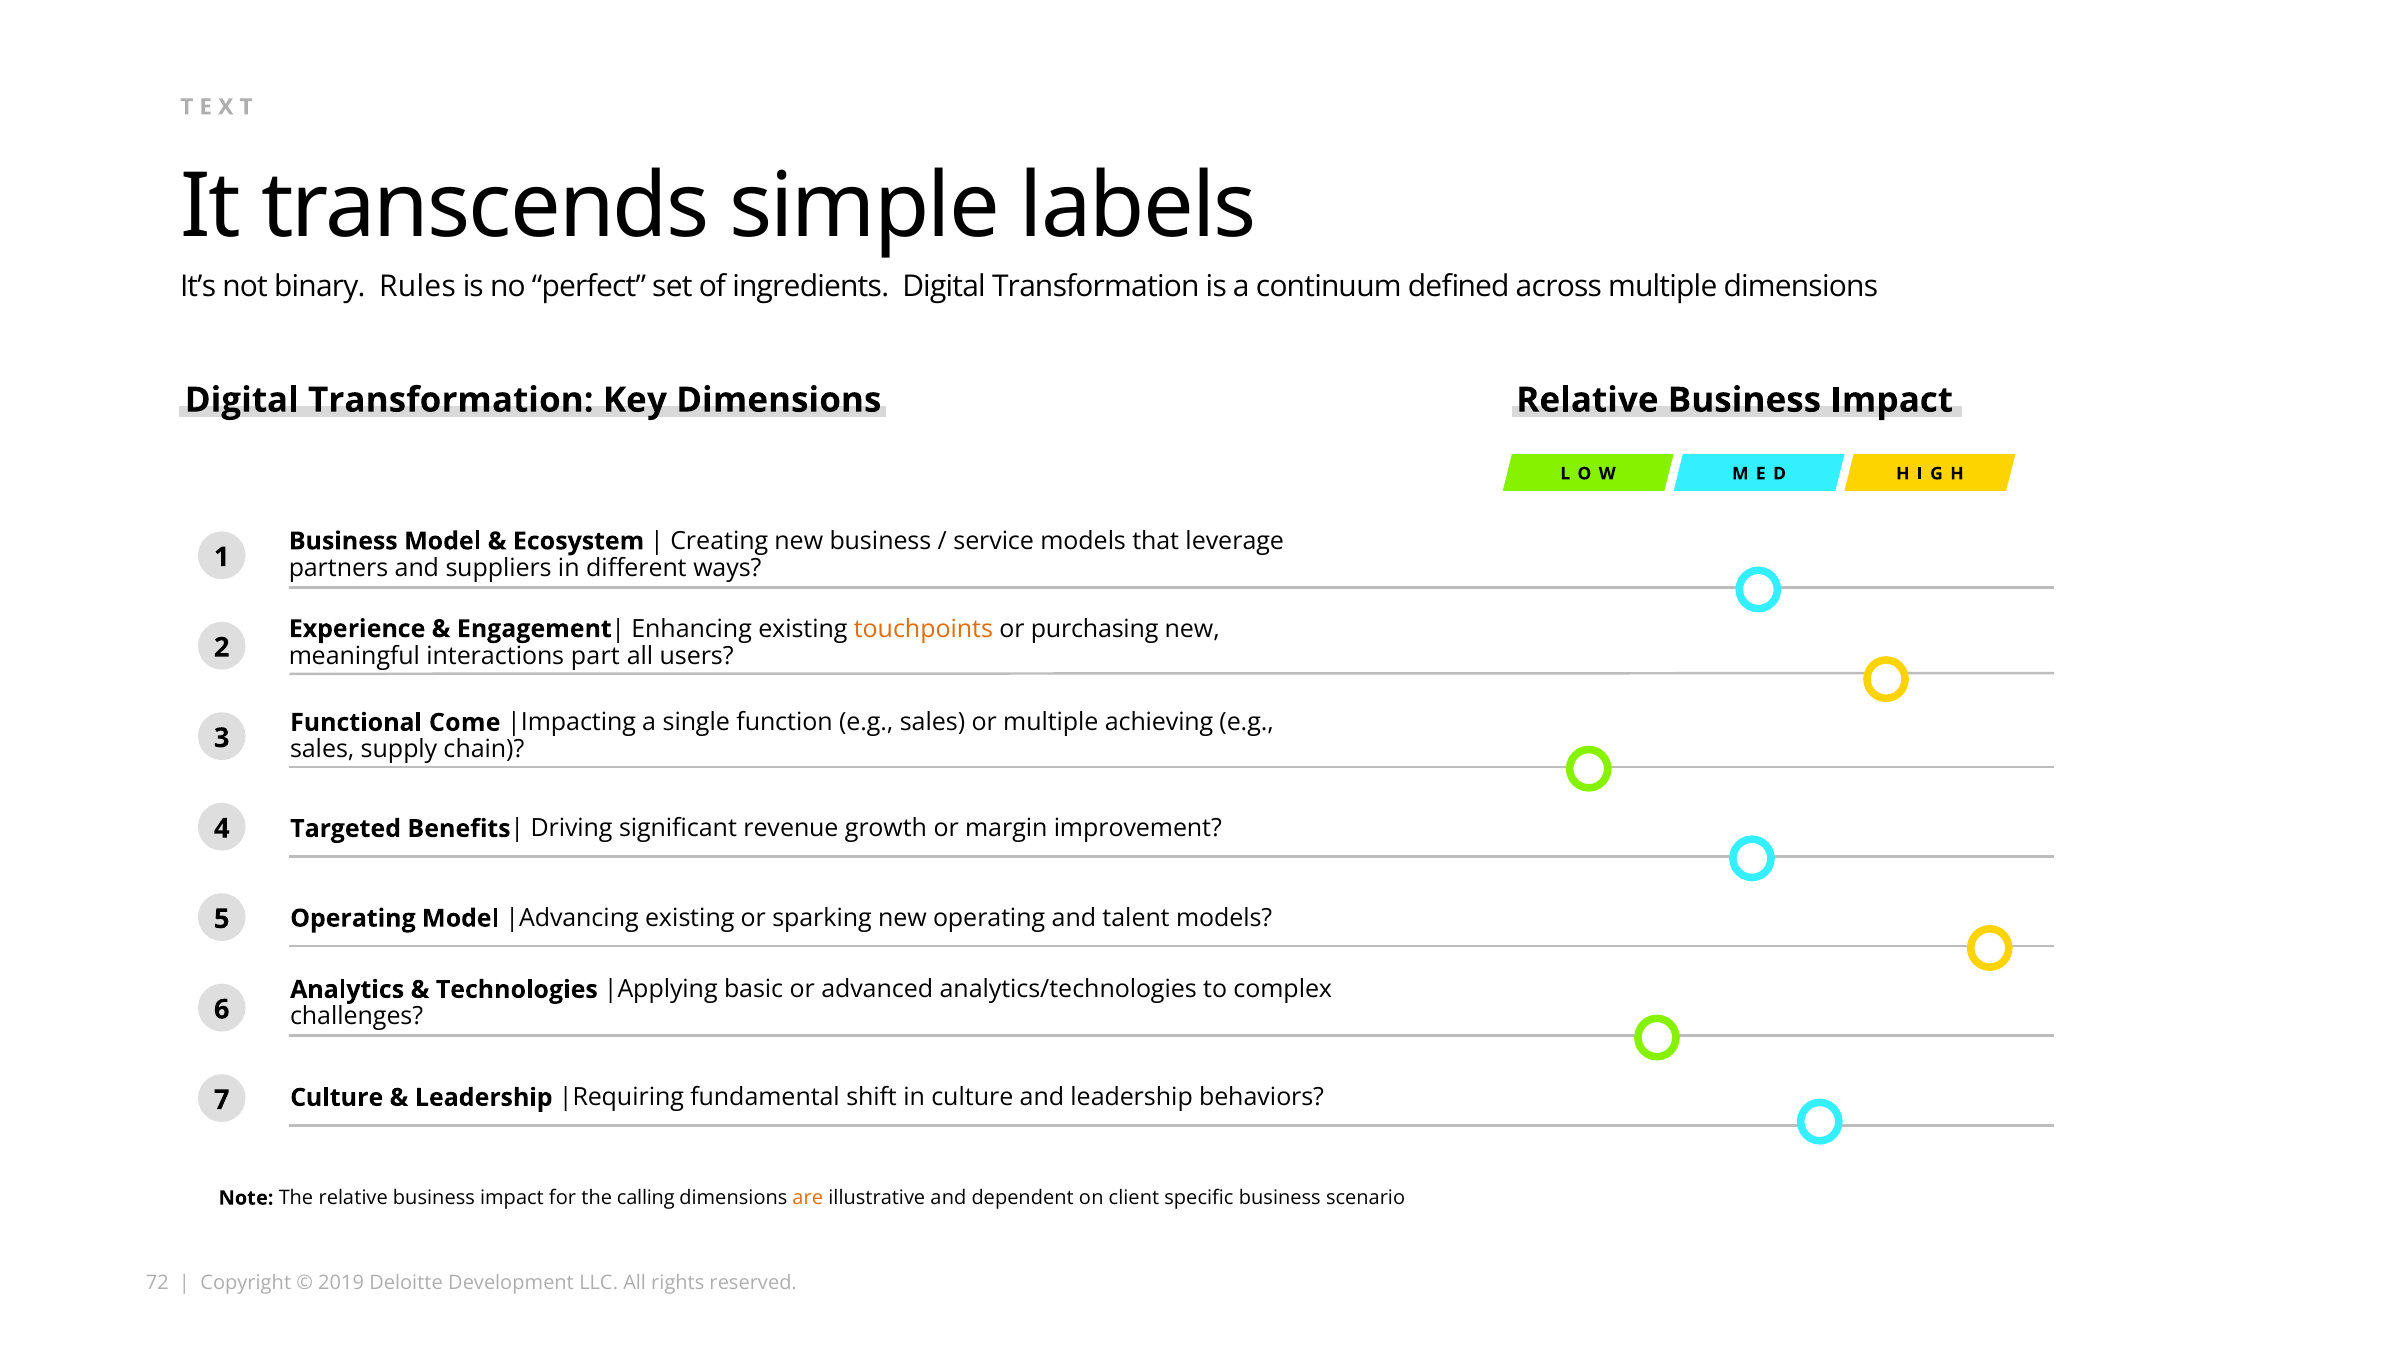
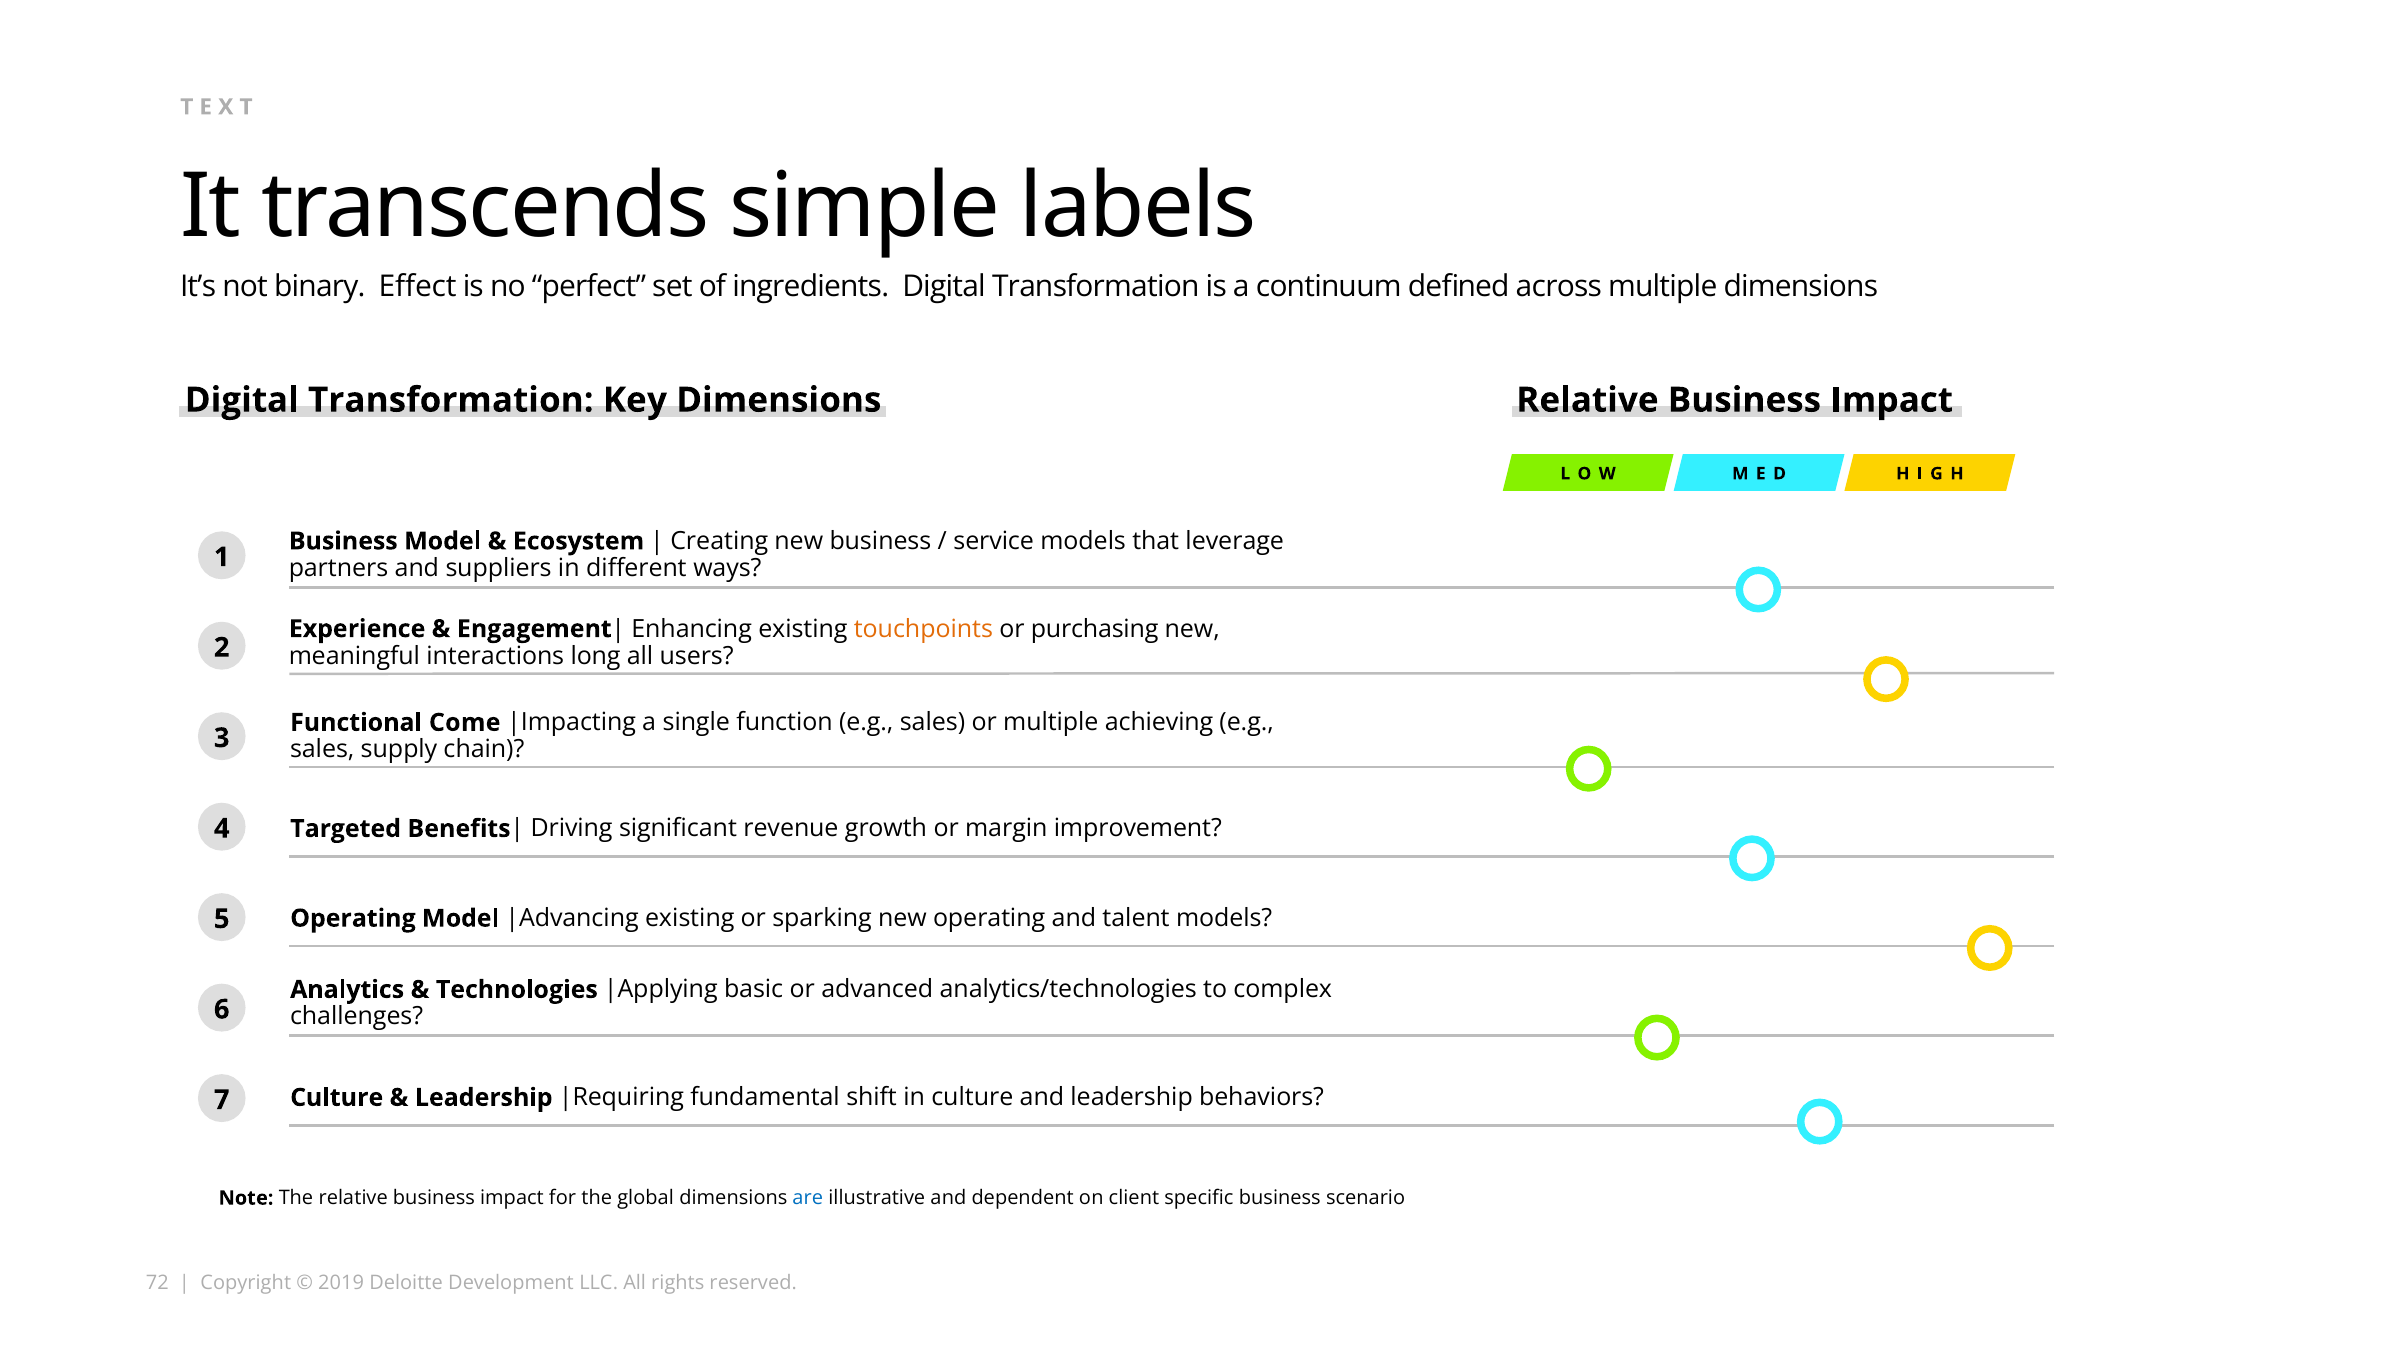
Rules: Rules -> Effect (418, 287)
part: part -> long (596, 656)
calling: calling -> global (646, 1198)
are colour: orange -> blue (808, 1198)
